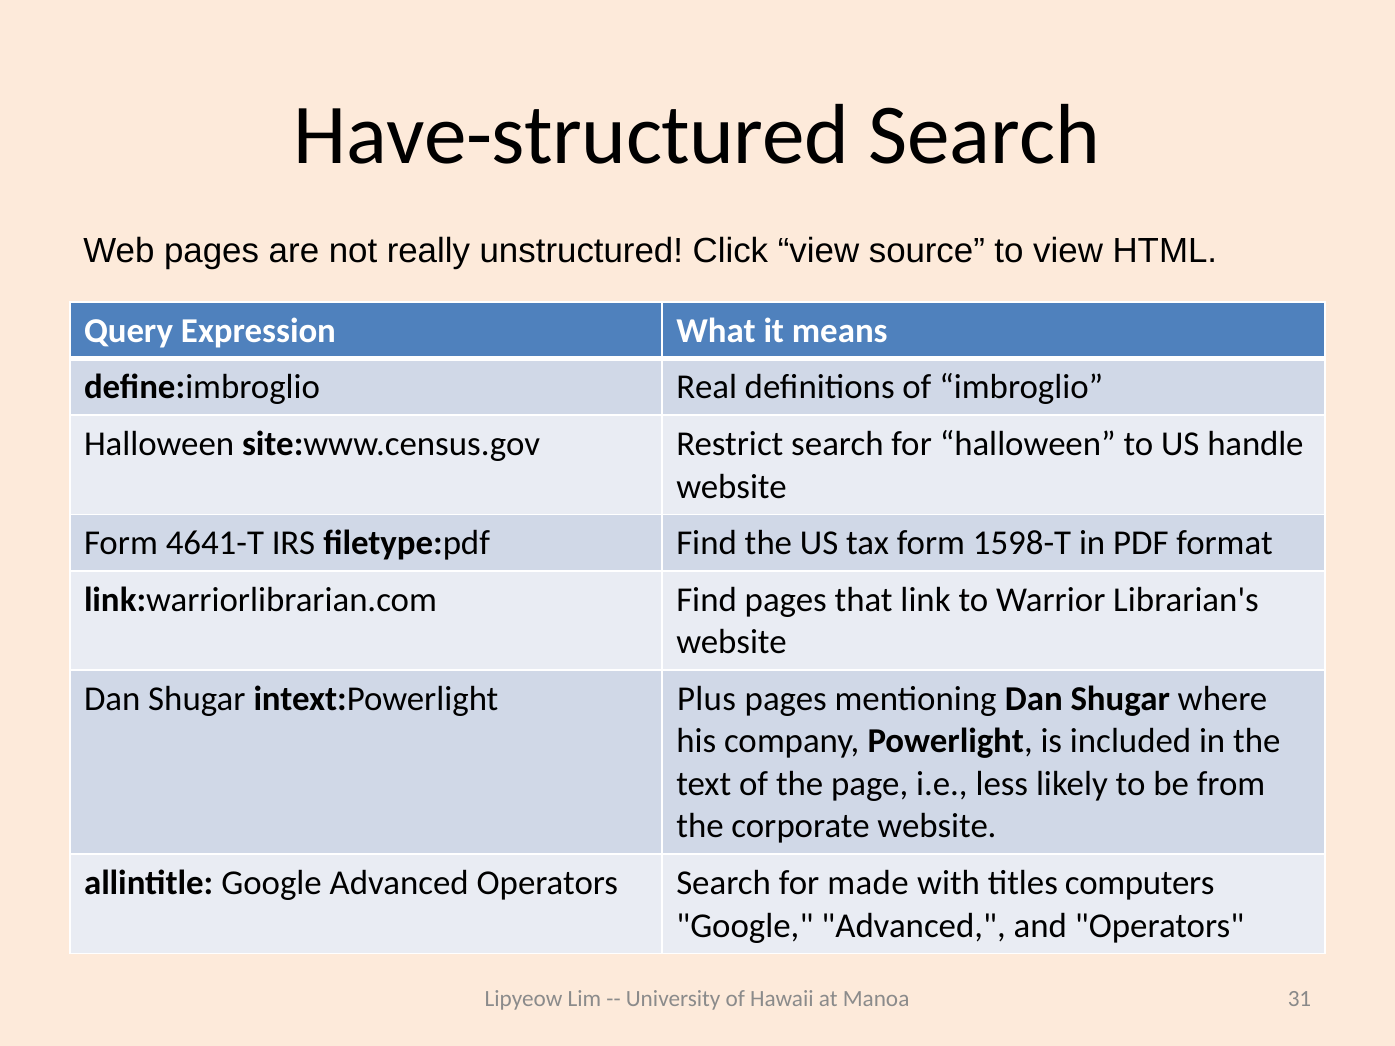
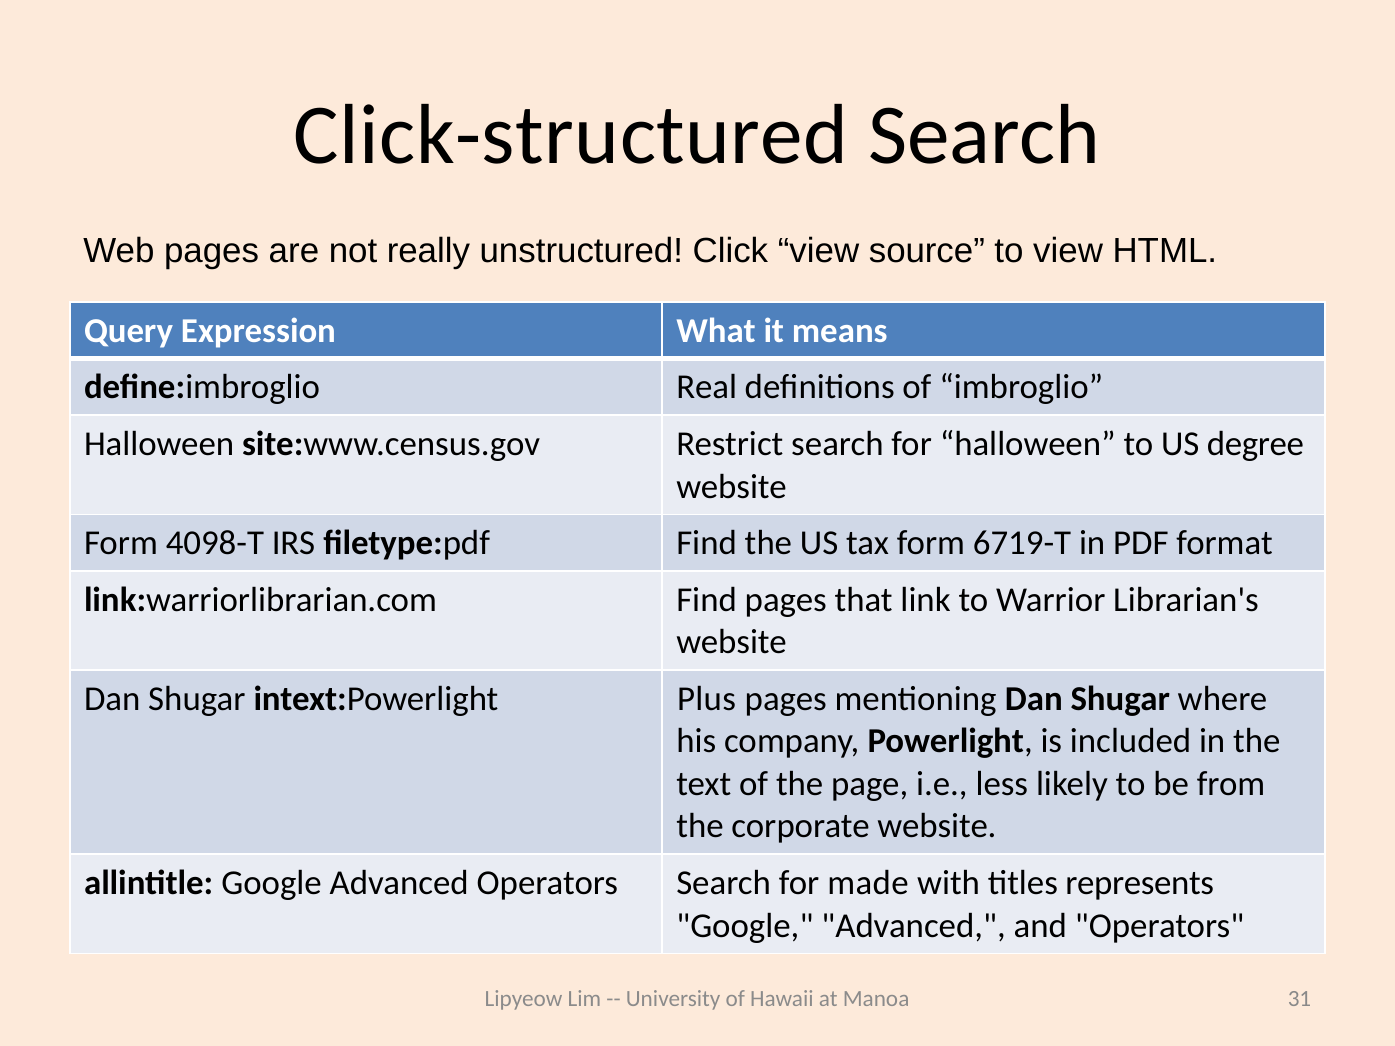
Have-structured: Have-structured -> Click-structured (571, 135)
handle: handle -> degree (1255, 444)
4641-T: 4641-T -> 4098-T (215, 543)
1598-T: 1598-T -> 6719-T (1022, 543)
computers: computers -> represents (1140, 883)
